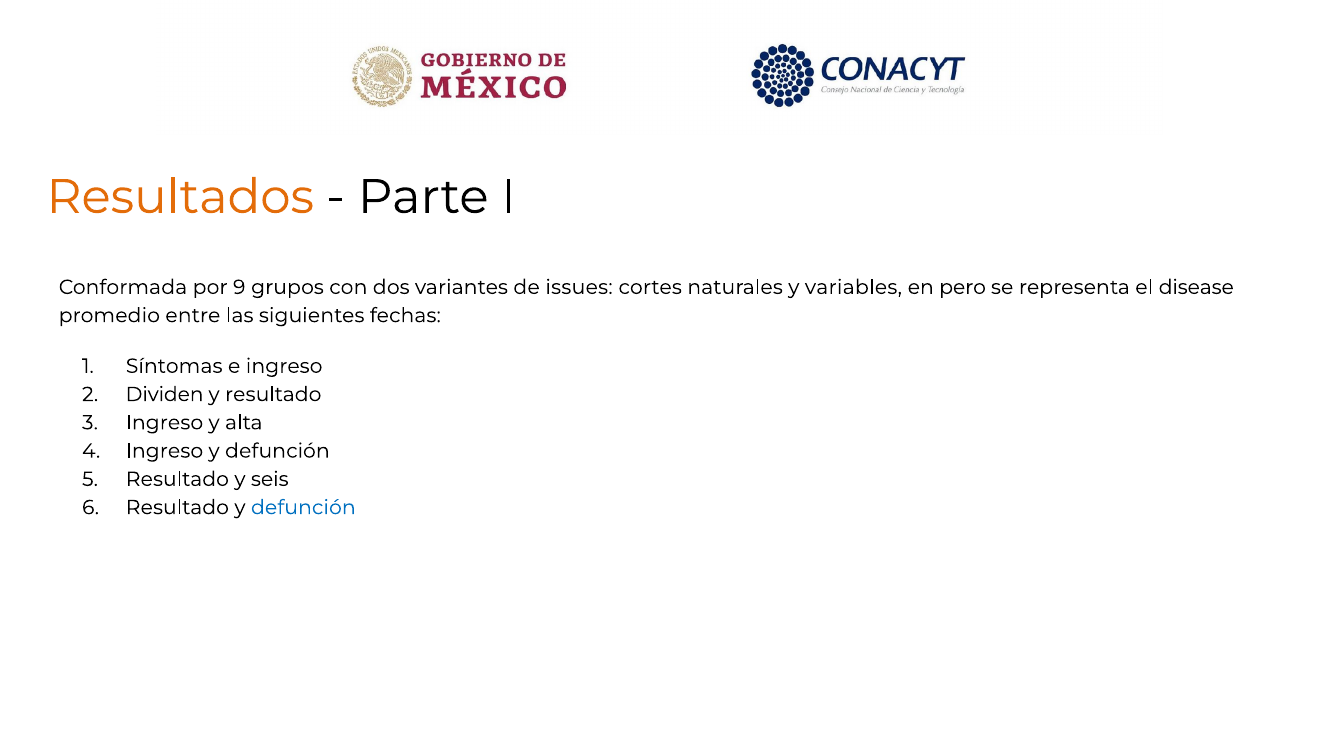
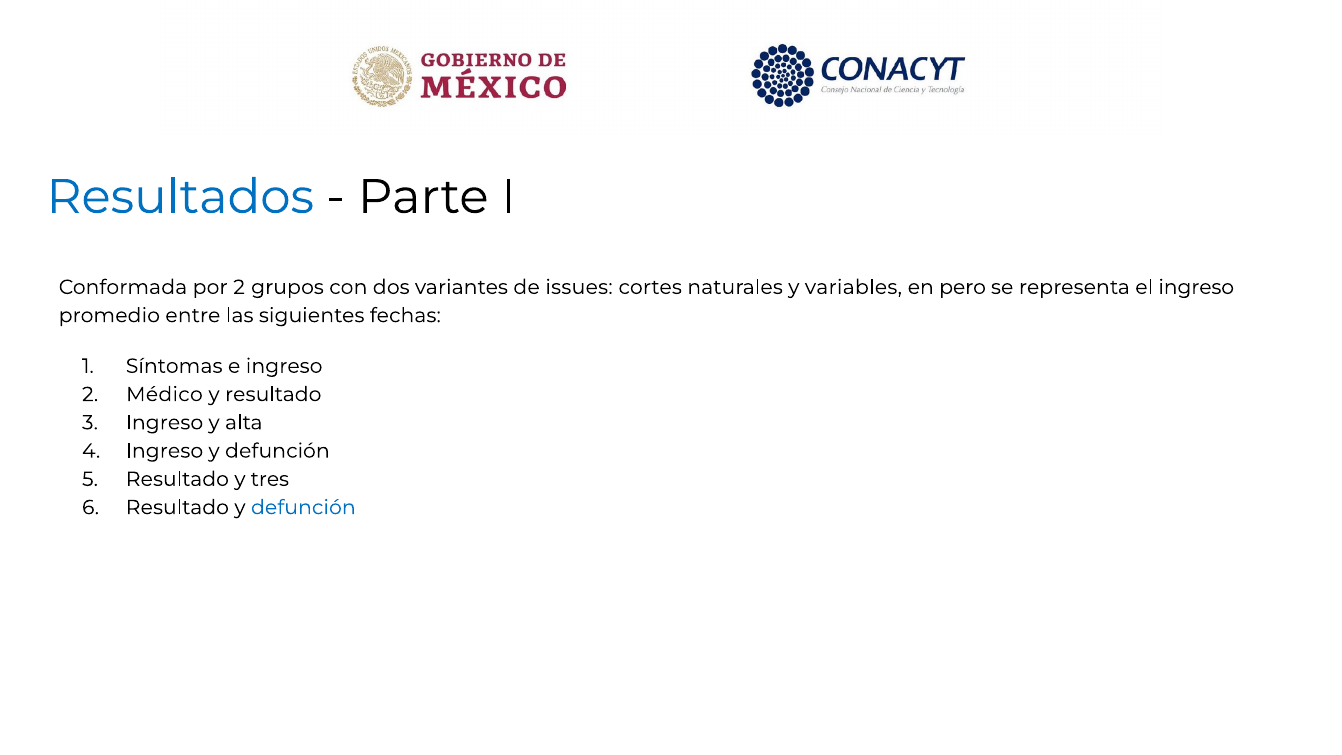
Resultados colour: orange -> blue (180, 197)
por 9: 9 -> 2 (239, 287)
el disease: disease -> ingreso (1196, 287)
Dividen: Dividen -> Médico (164, 394)
seis: seis -> tres (270, 479)
